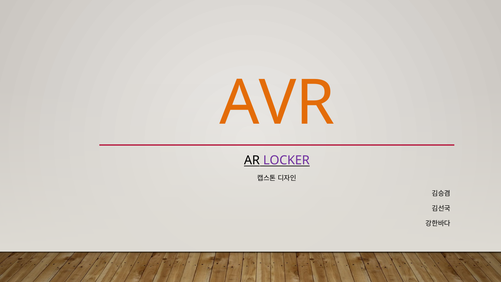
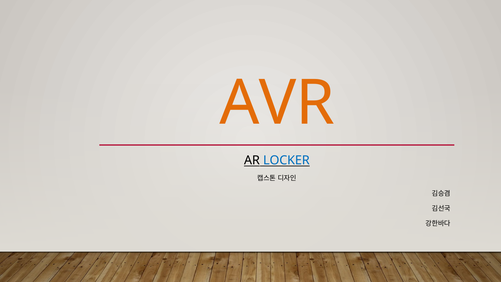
LOCKER colour: purple -> blue (286, 160)
